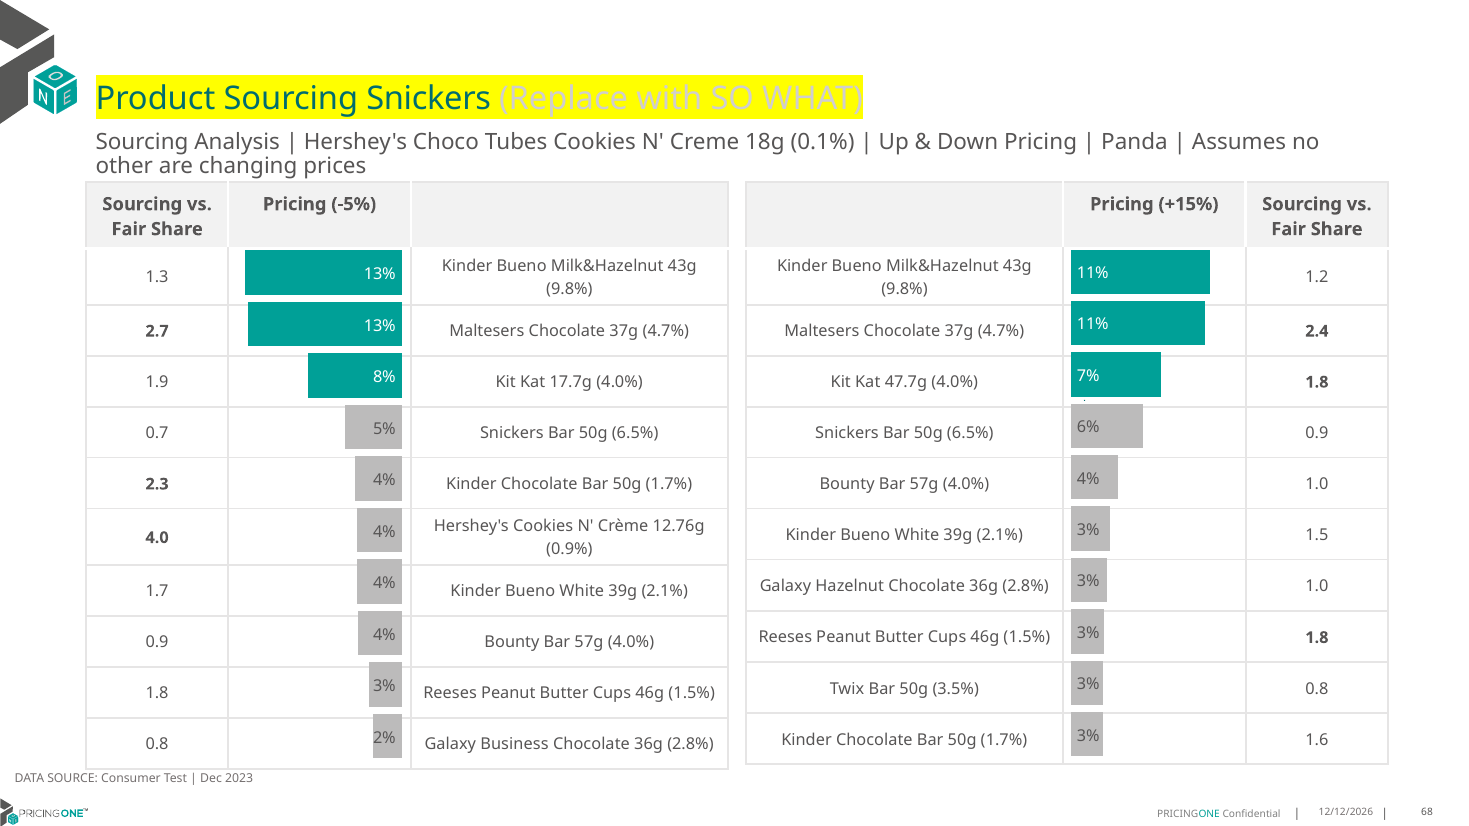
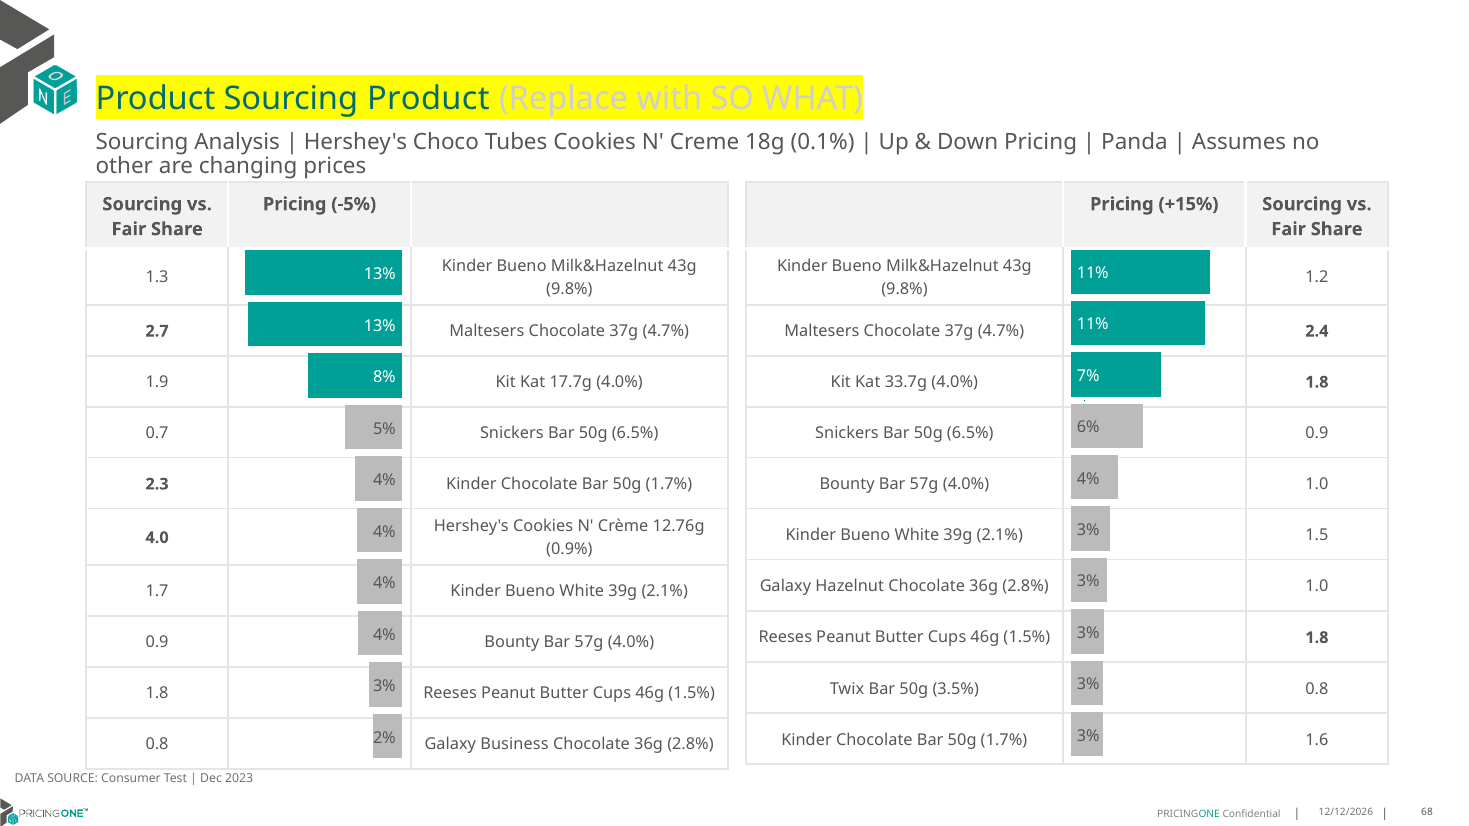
Sourcing Snickers: Snickers -> Product (428, 99)
47.7g: 47.7g -> 33.7g (906, 382)
